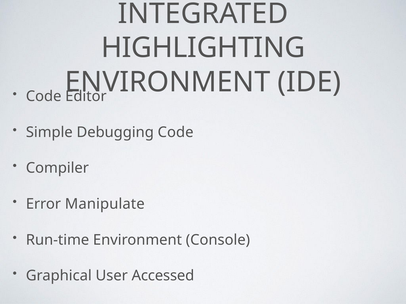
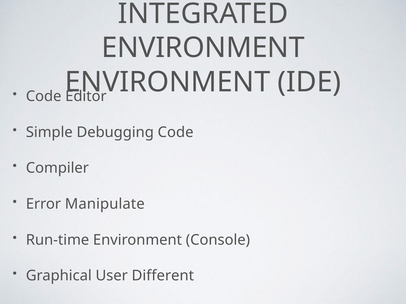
HIGHLIGHTING: HIGHLIGHTING -> ENVIRONMENT (203, 48)
Accessed: Accessed -> Different (163, 276)
